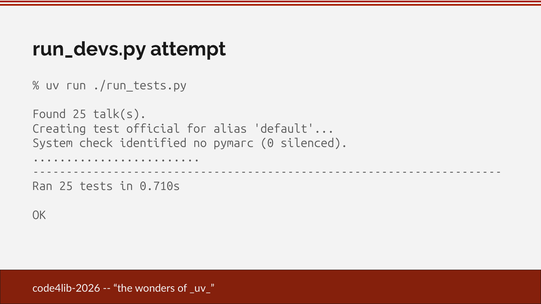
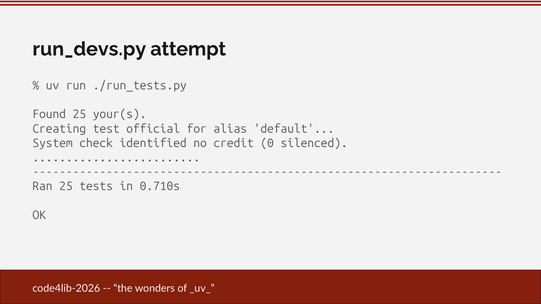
talk(s: talk(s -> your(s (120, 114)
pymarc: pymarc -> credit (234, 143)
